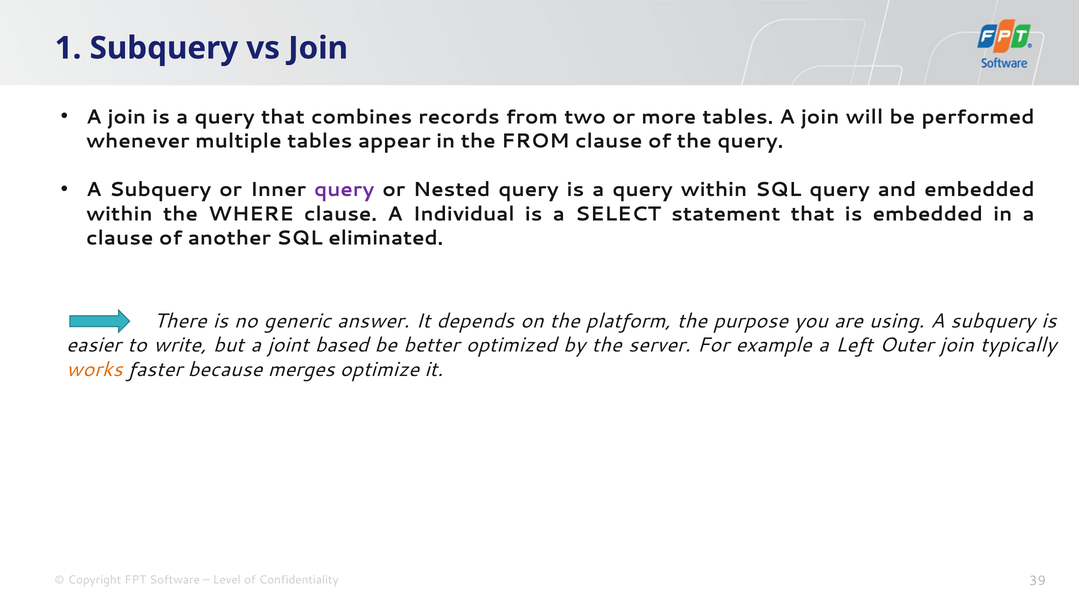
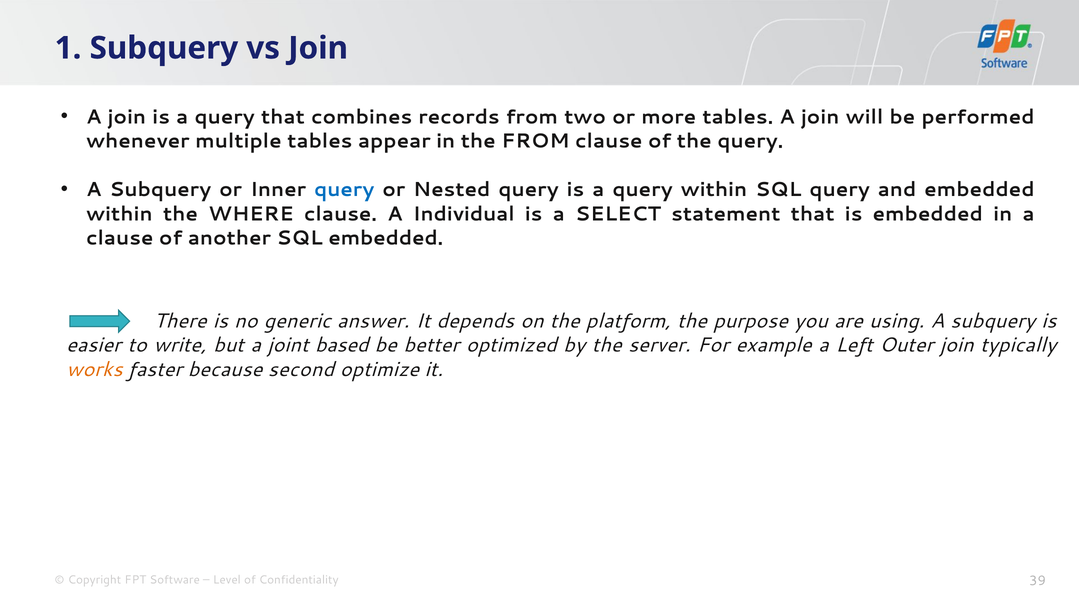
query colour: purple -> blue (344, 190)
SQL eliminated: eliminated -> embedded (386, 238)
merges: merges -> second (301, 370)
